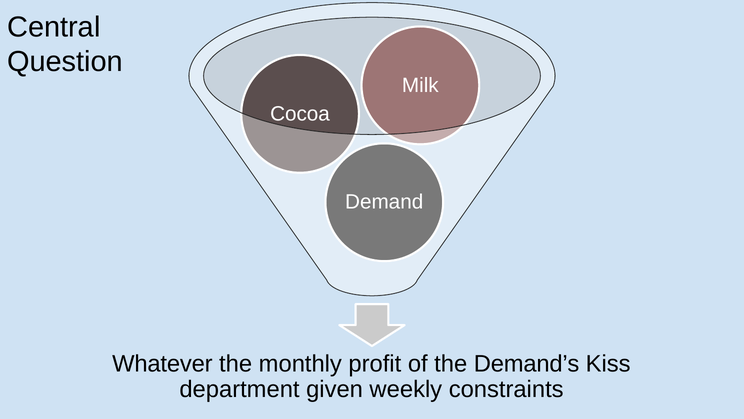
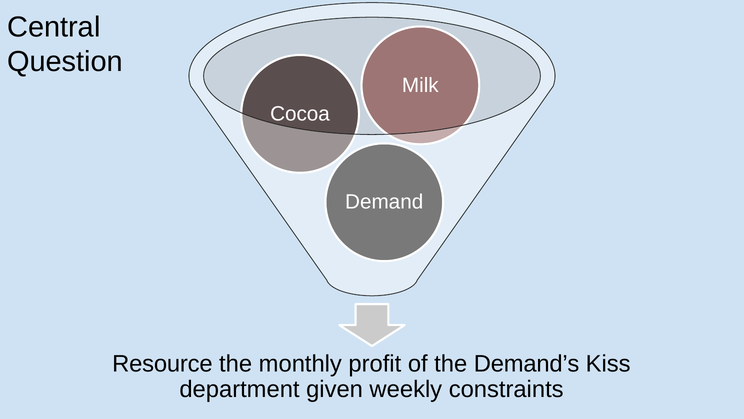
Whatever: Whatever -> Resource (162, 364)
